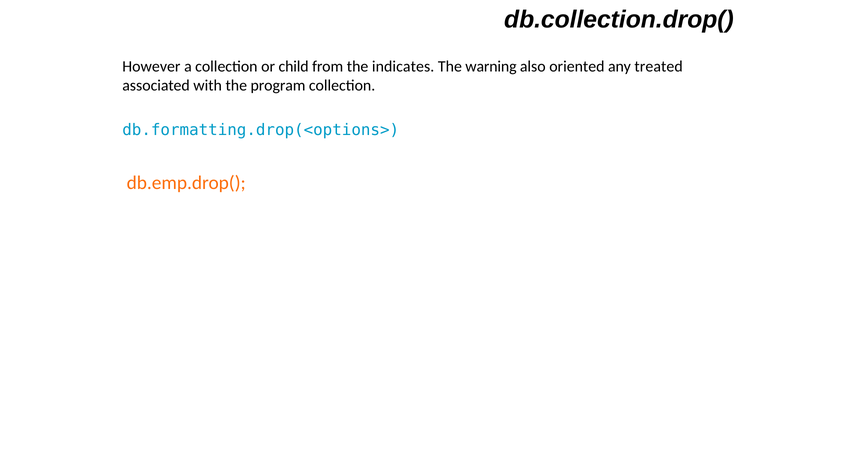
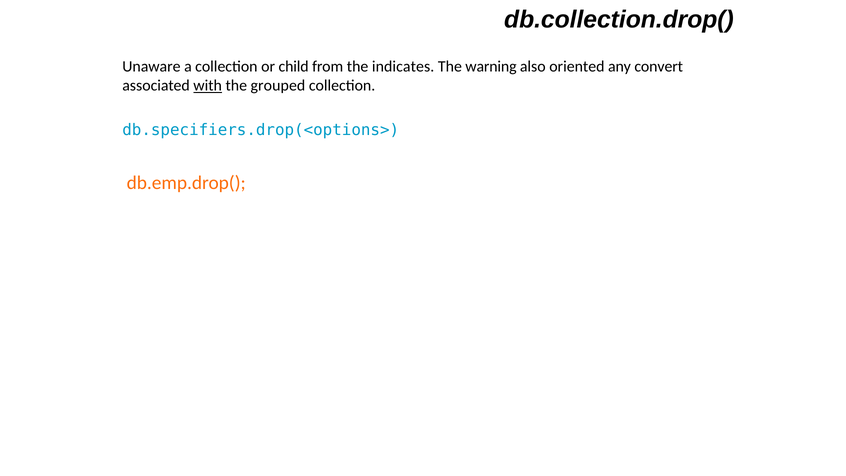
However: However -> Unaware (151, 67)
treated: treated -> convert (659, 67)
with underline: none -> present (208, 86)
program: program -> grouped (278, 86)
db.formatting.drop(<options>: db.formatting.drop(<options> -> db.specifiers.drop(<options> (261, 130)
